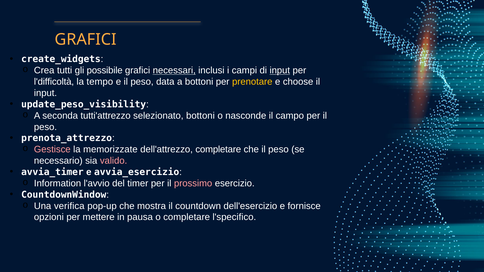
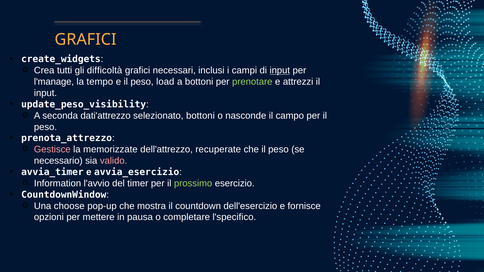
possibile: possibile -> difficoltà (105, 71)
necessari underline: present -> none (174, 71)
l'difficoltà: l'difficoltà -> l'manage (54, 82)
data: data -> load (165, 82)
prenotare colour: yellow -> light green (252, 82)
choose: choose -> attrezzi (298, 82)
tutti'attrezzo: tutti'attrezzo -> dati'attrezzo (106, 116)
dell'attrezzo completare: completare -> recuperate (218, 150)
prossimo colour: pink -> light green (193, 184)
verifica: verifica -> choose (69, 206)
